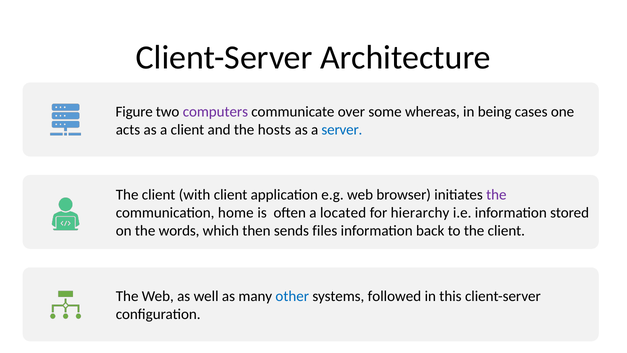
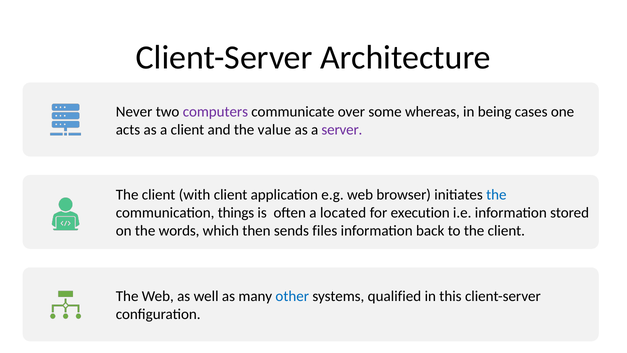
Figure: Figure -> Never (134, 111)
hosts: hosts -> value (274, 129)
server colour: blue -> purple (342, 129)
the colour: purple -> blue (496, 195)
home: home -> things (236, 213)
hierarchy: hierarchy -> execution (420, 213)
followed: followed -> qualified (394, 296)
